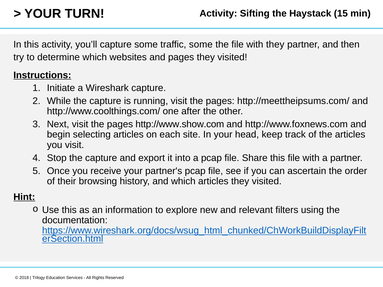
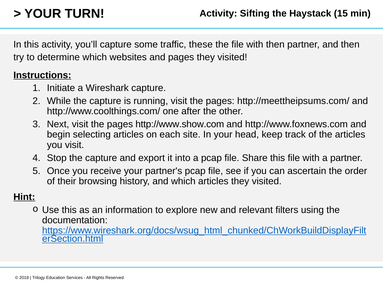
traffic some: some -> these (201, 45)
with they: they -> then (275, 45)
